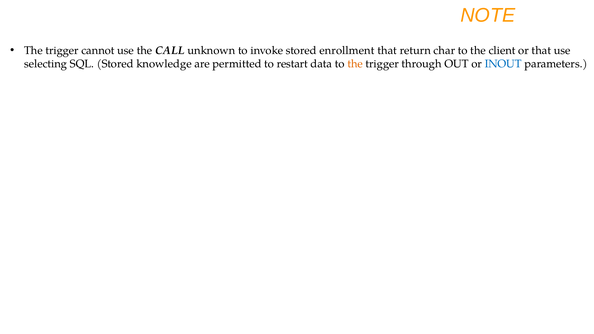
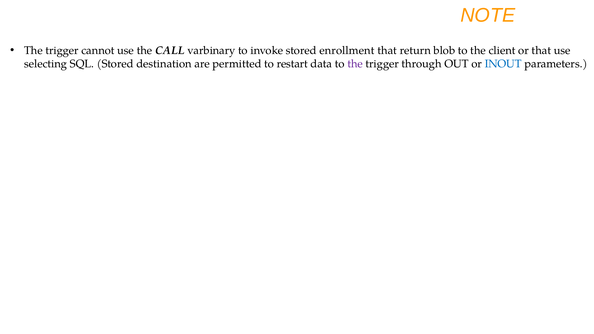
unknown: unknown -> varbinary (211, 50)
char: char -> blob (444, 50)
knowledge: knowledge -> destination (164, 64)
the colour: orange -> purple (355, 64)
